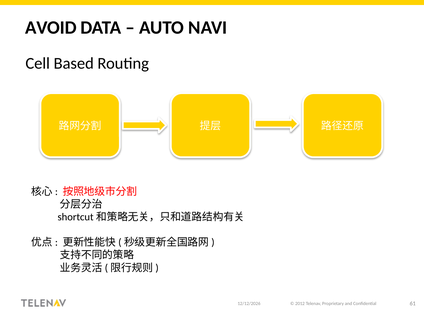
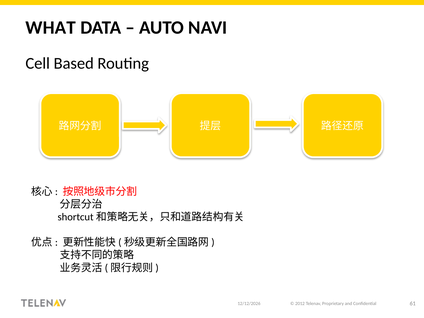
AVOID: AVOID -> WHAT (51, 27)
